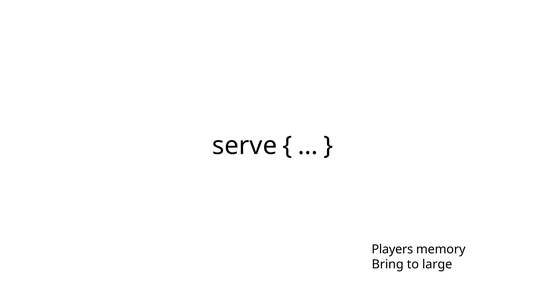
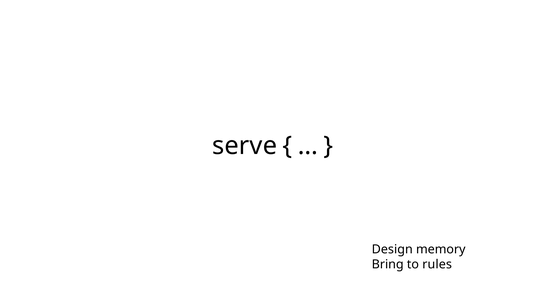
Players: Players -> Design (392, 249)
large: large -> rules (437, 264)
